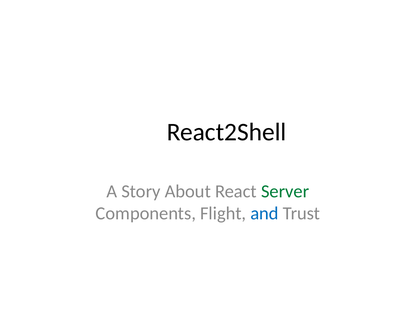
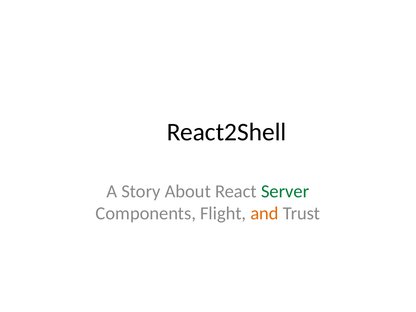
and colour: blue -> orange (265, 213)
